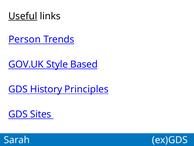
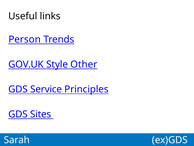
Useful underline: present -> none (23, 16)
Based: Based -> Other (84, 64)
History: History -> Service (46, 89)
